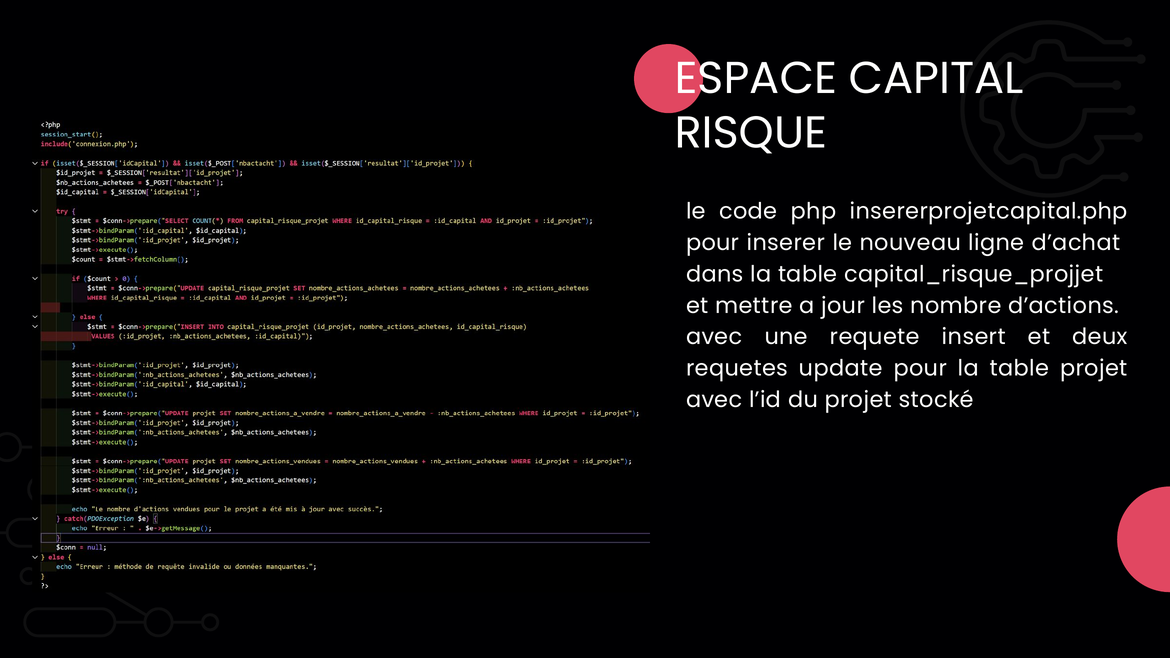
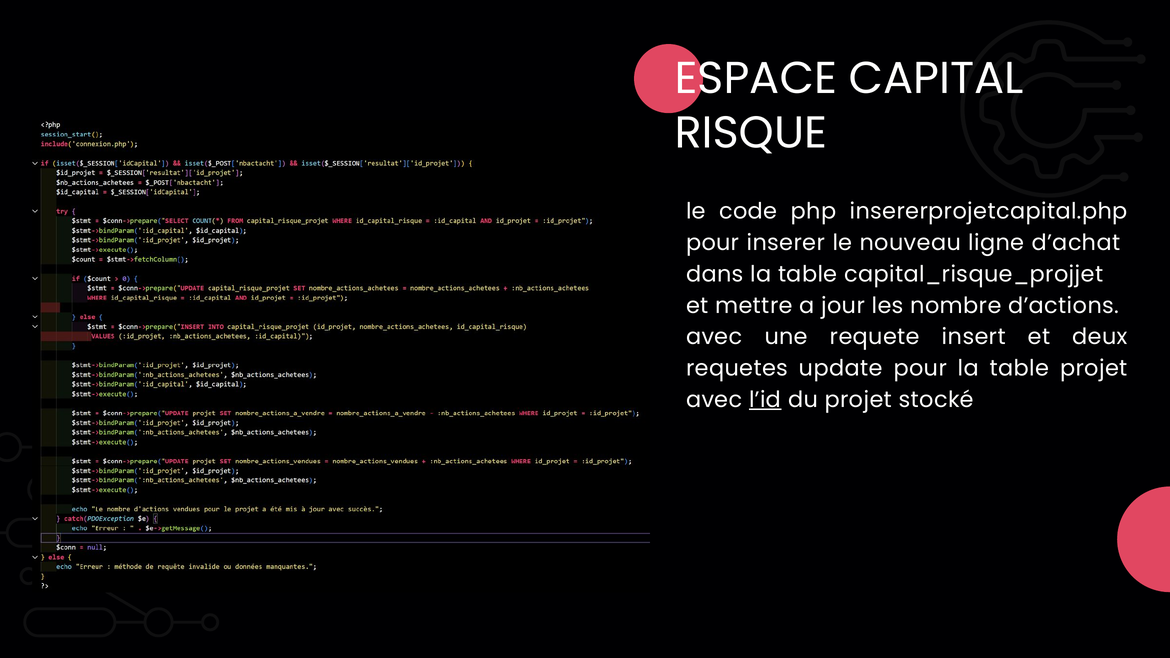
l’id underline: none -> present (765, 400)
